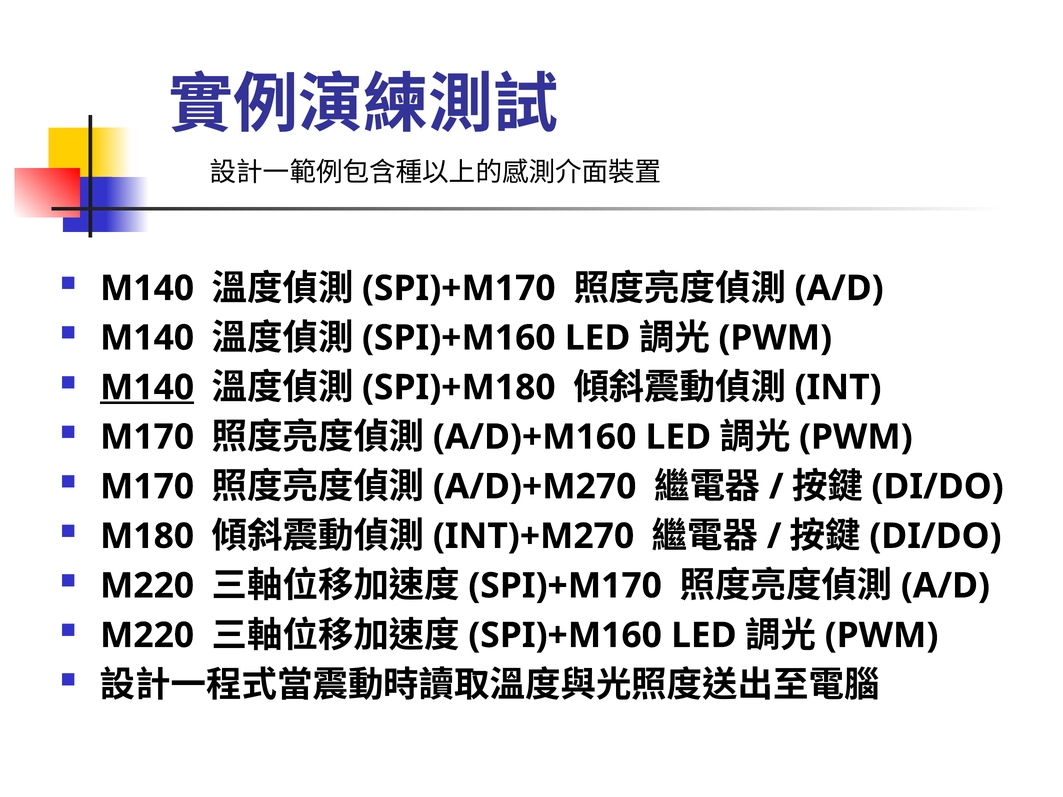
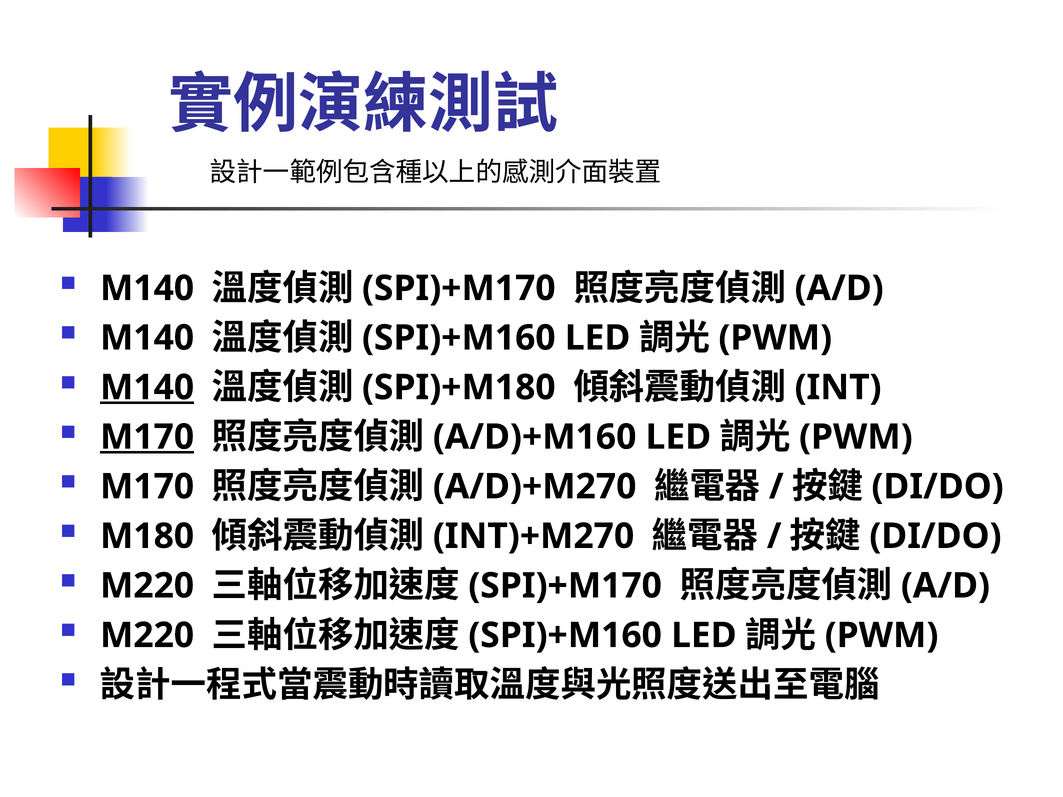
M170 underline: none -> present (147, 437)
